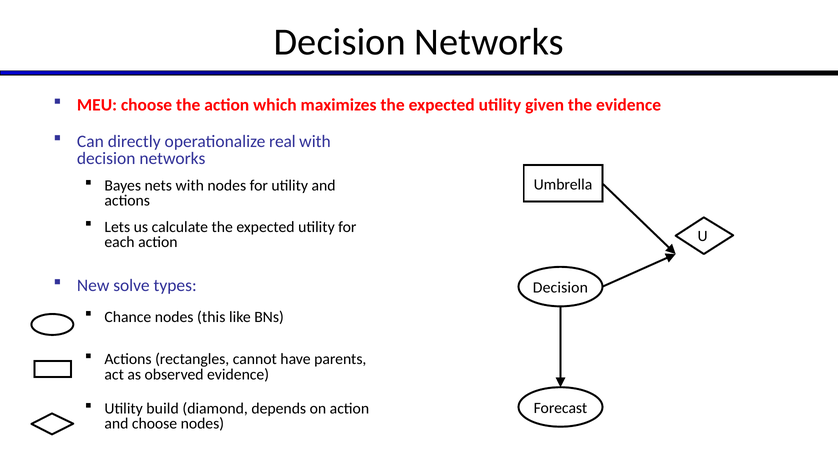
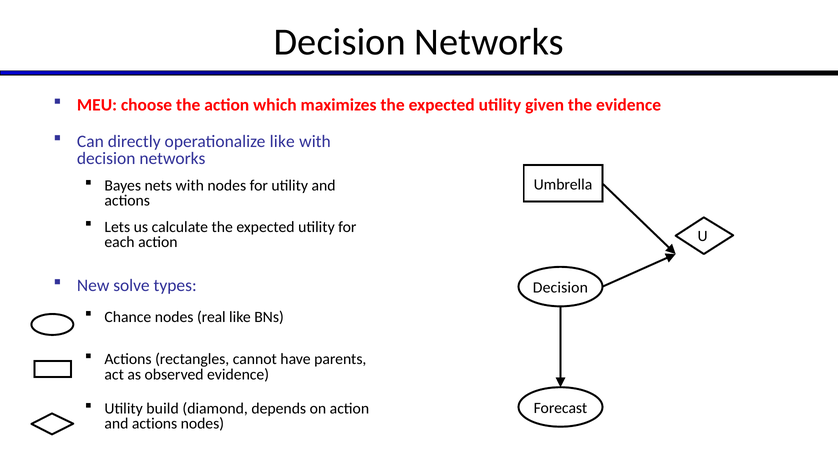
operationalize real: real -> like (282, 142)
this: this -> real (211, 317)
choose: choose -> actions (155, 424)
